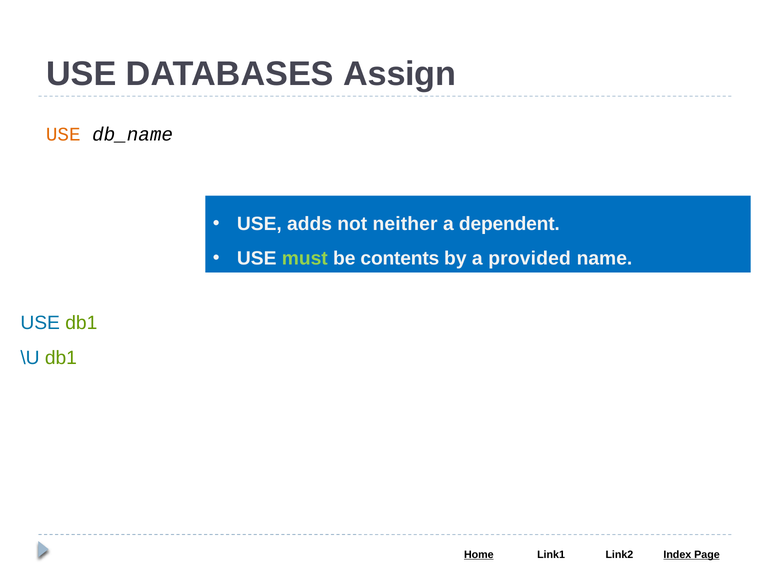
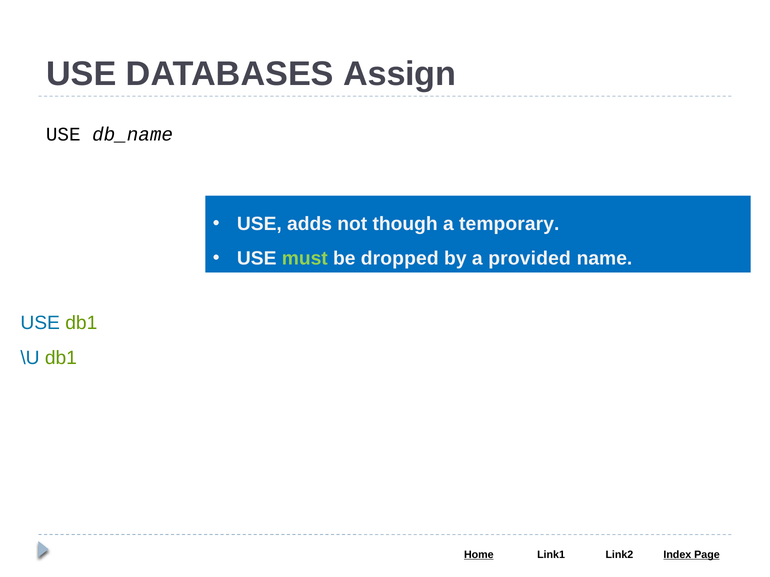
USE colour: orange -> black (63, 134)
neither: neither -> though (405, 224)
dependent: dependent -> temporary (509, 224)
contents: contents -> dropped (400, 259)
